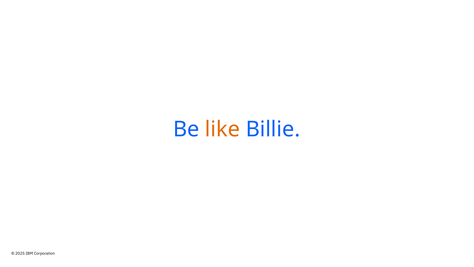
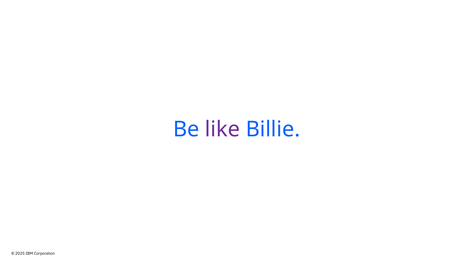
like colour: orange -> purple (223, 129)
